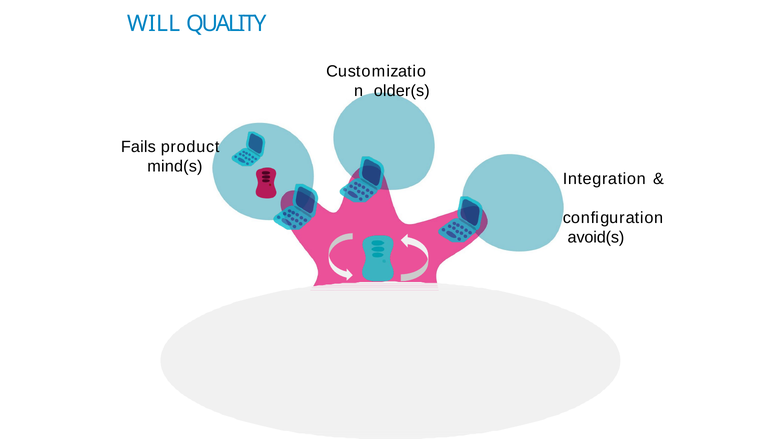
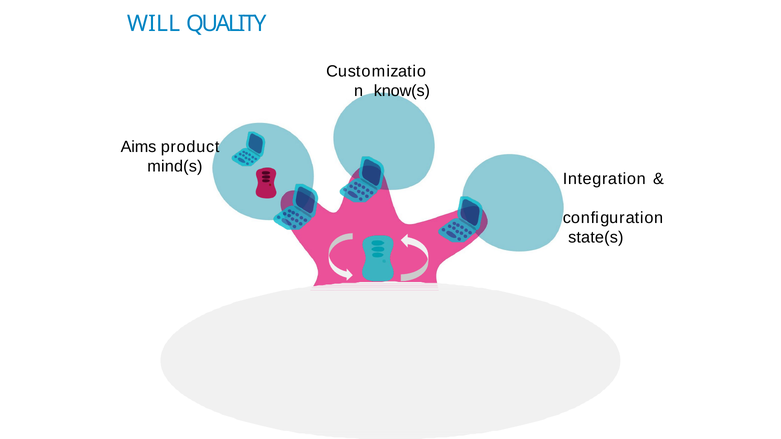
older(s: older(s -> know(s (402, 91)
Fails: Fails -> Aims (139, 147)
avoid(s: avoid(s -> state(s (596, 238)
